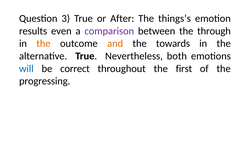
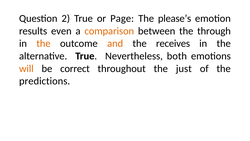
3: 3 -> 2 (66, 18)
After: After -> Page (122, 18)
things’s: things’s -> please’s (175, 18)
comparison colour: purple -> orange (109, 31)
towards: towards -> receives (173, 43)
will colour: blue -> orange (26, 68)
first: first -> just (184, 68)
progressing: progressing -> predictions (45, 81)
